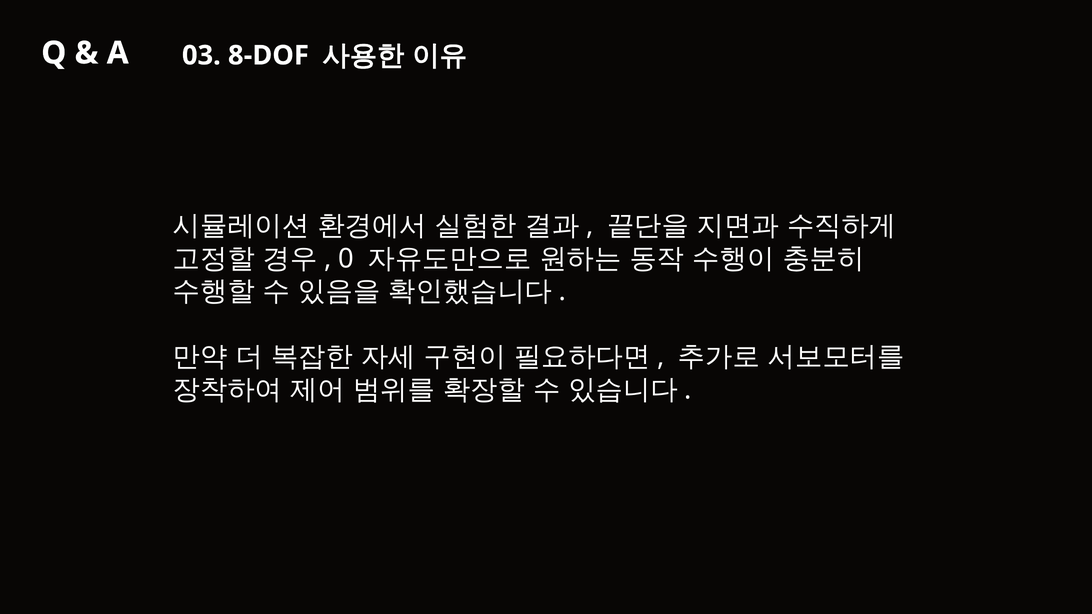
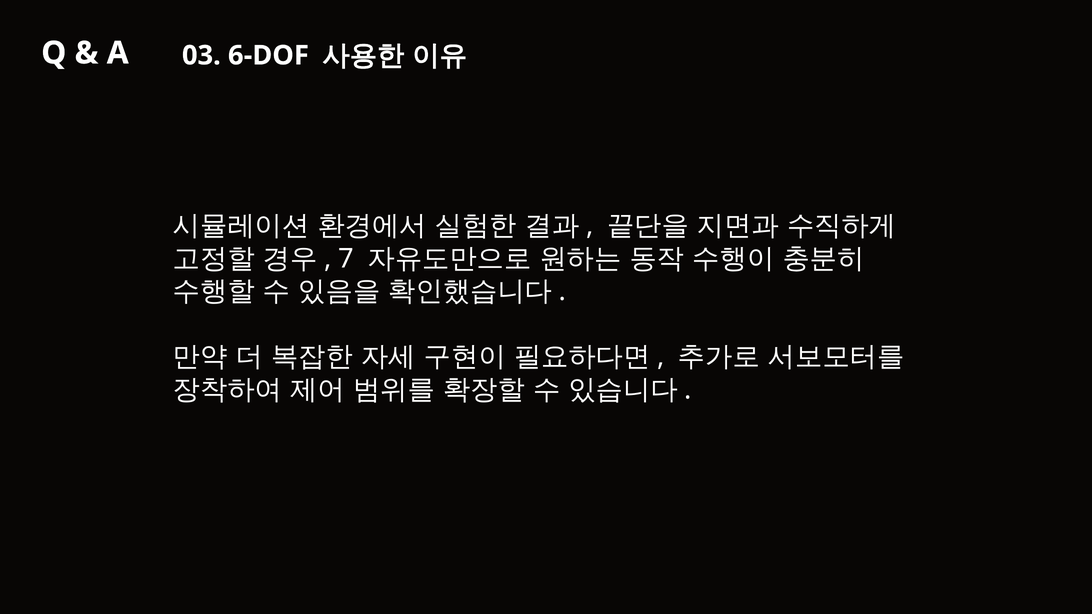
8-DOF: 8-DOF -> 6-DOF (268, 55)
0: 0 -> 7 (346, 259)
